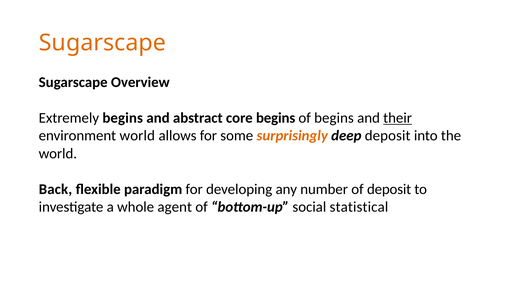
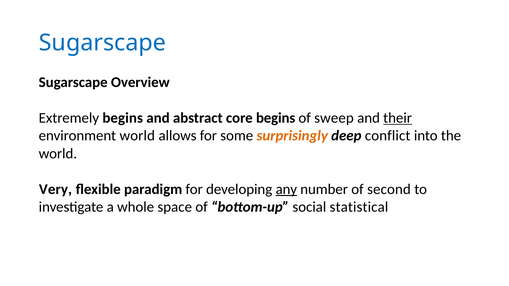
Sugarscape colour: orange -> blue (102, 43)
of begins: begins -> sweep (334, 118)
deep deposit: deposit -> conflict (388, 136)
Back: Back -> Very (55, 189)
any underline: none -> present (286, 189)
of deposit: deposit -> second (389, 189)
agent: agent -> space (175, 207)
